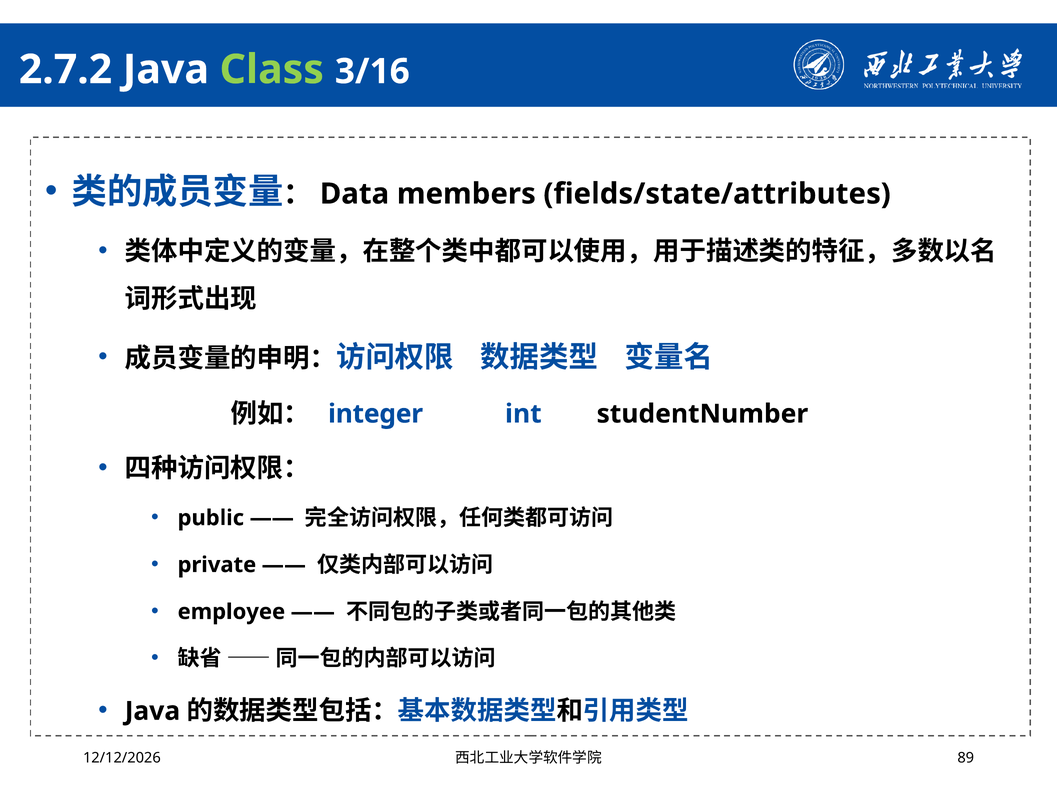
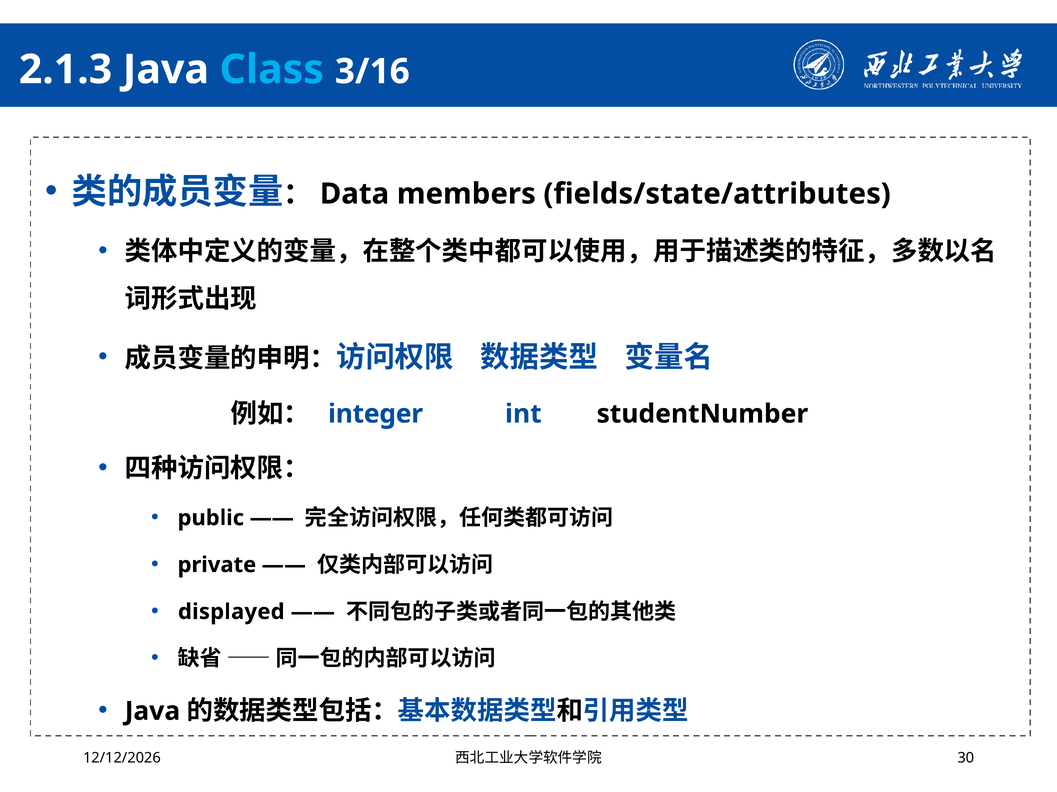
2.7.2: 2.7.2 -> 2.1.3 (65, 70)
Class colour: light green -> light blue (272, 70)
employee: employee -> displayed (231, 612)
89: 89 -> 30 (966, 759)
